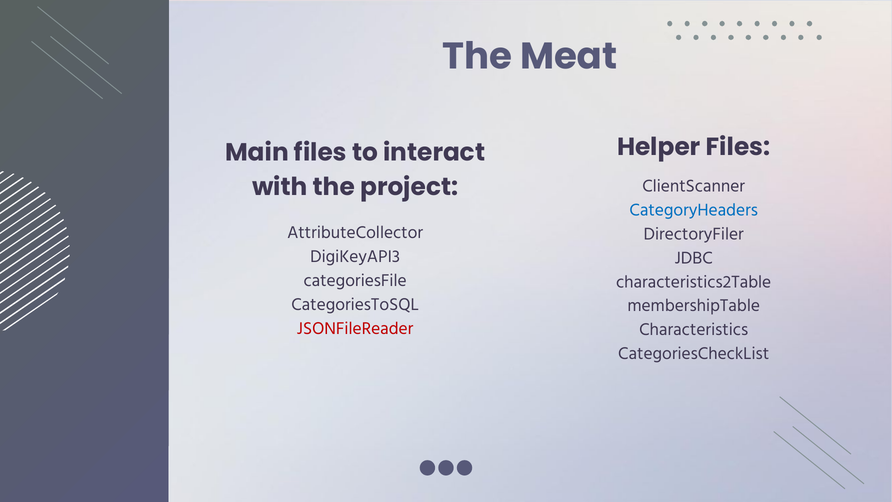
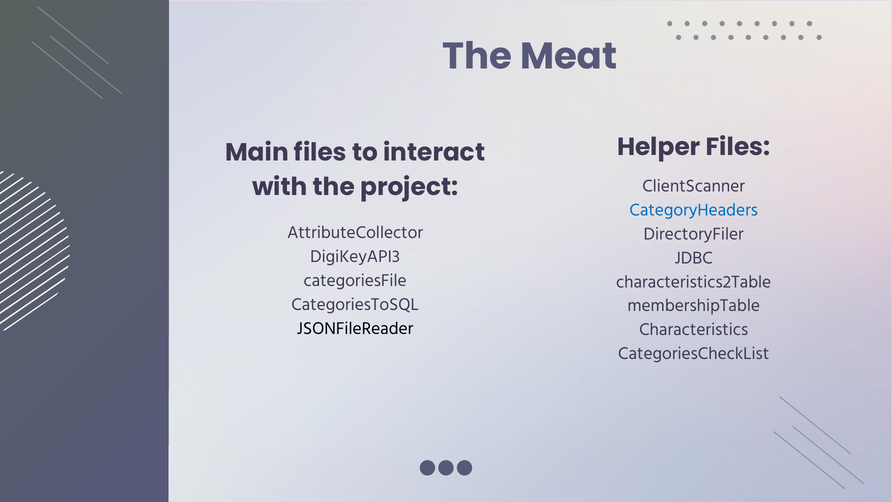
JSONFileReader colour: red -> black (355, 328)
